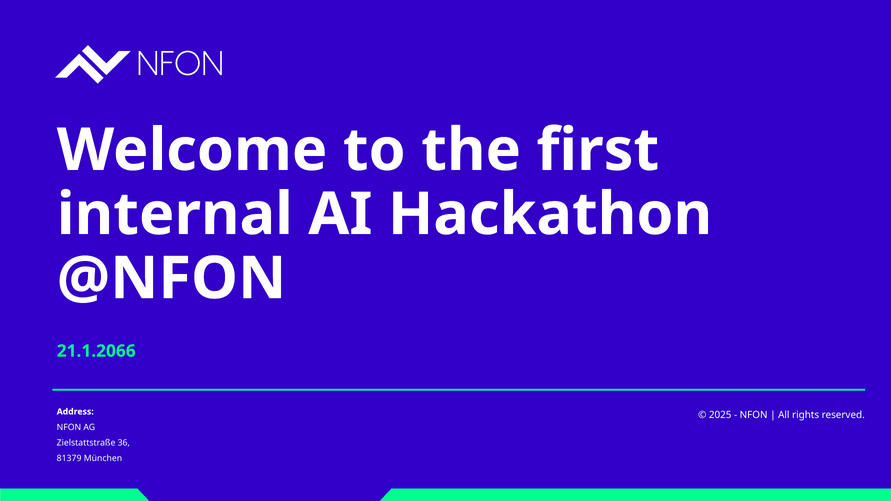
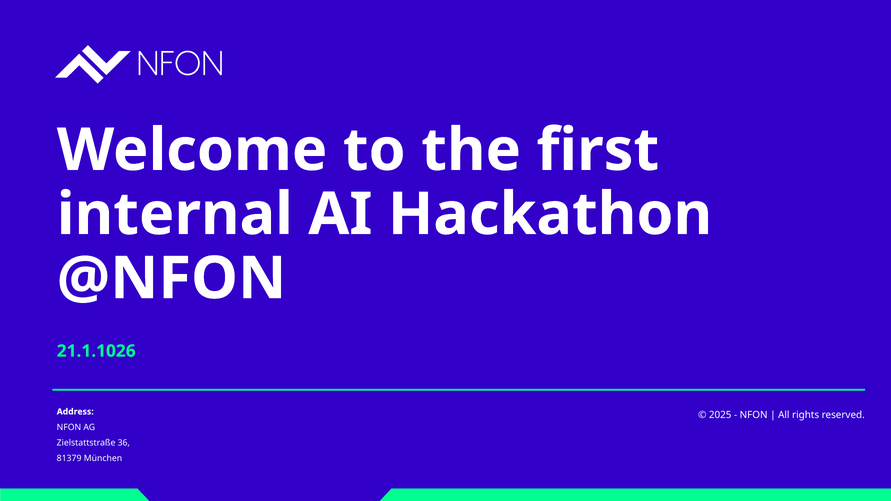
21.1.2066: 21.1.2066 -> 21.1.1026 (96, 351)
